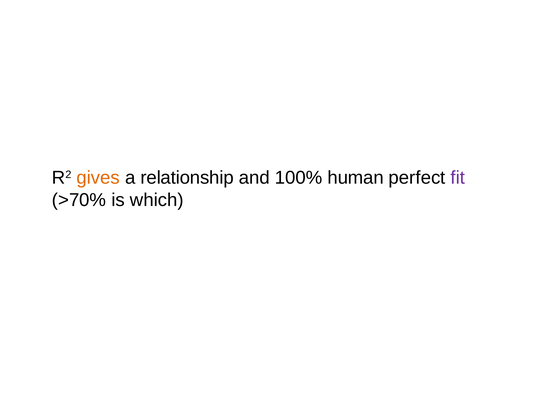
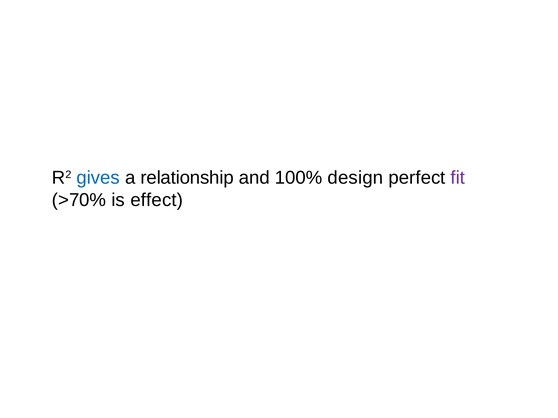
gives colour: orange -> blue (98, 178)
human: human -> design (355, 178)
which: which -> effect (157, 200)
